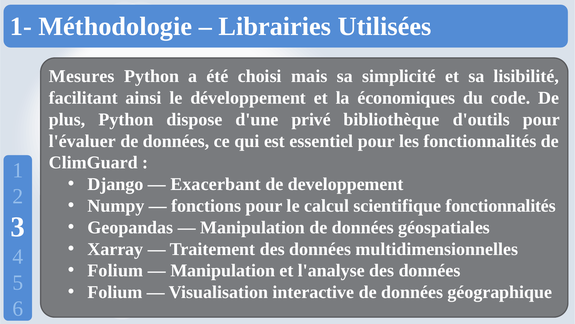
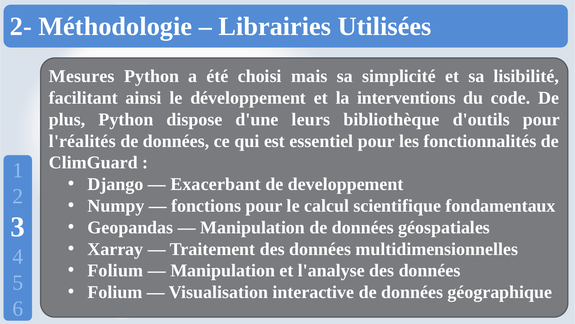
1-: 1- -> 2- (21, 27)
économiques: économiques -> interventions (406, 98)
privé: privé -> leurs (311, 119)
l'évaluer: l'évaluer -> l'réalités (82, 141)
scientifique fonctionnalités: fonctionnalités -> fondamentaux (501, 206)
